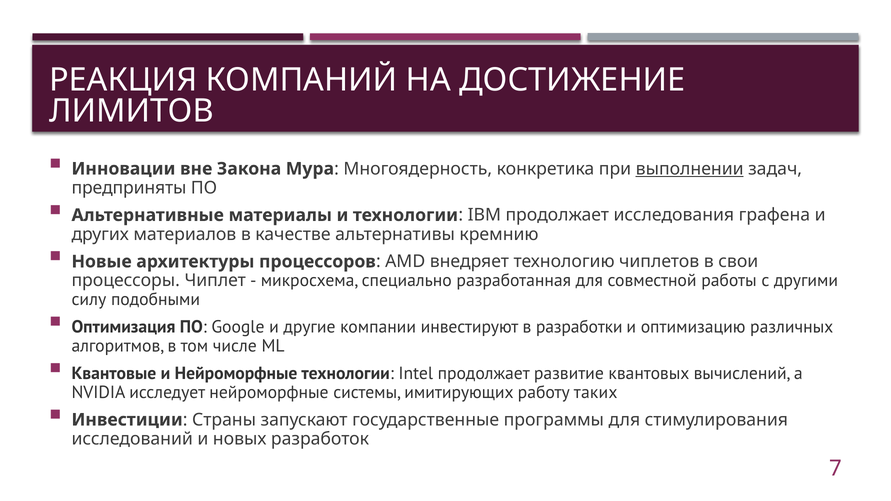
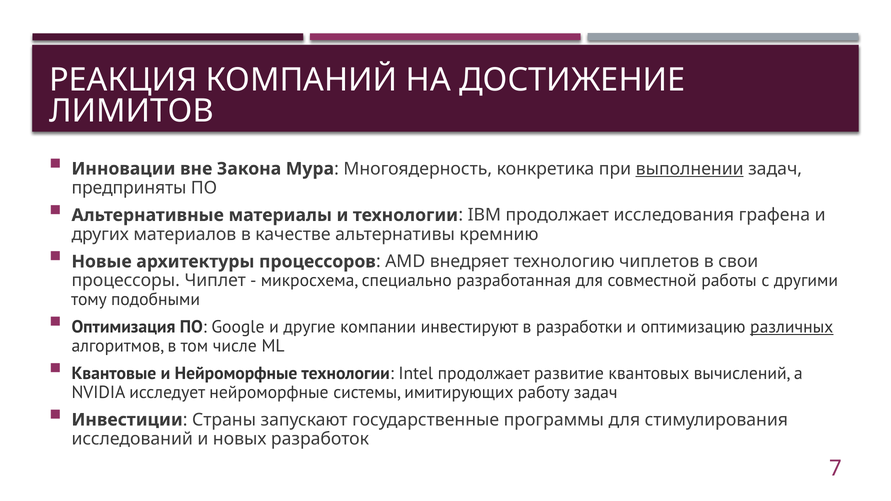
силу: силу -> тому (89, 300)
различных underline: none -> present (792, 327)
работу таких: таких -> задач (596, 393)
